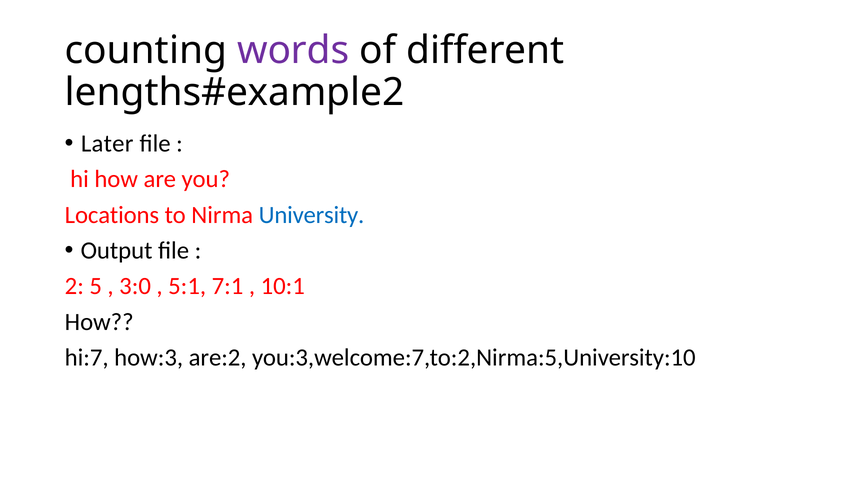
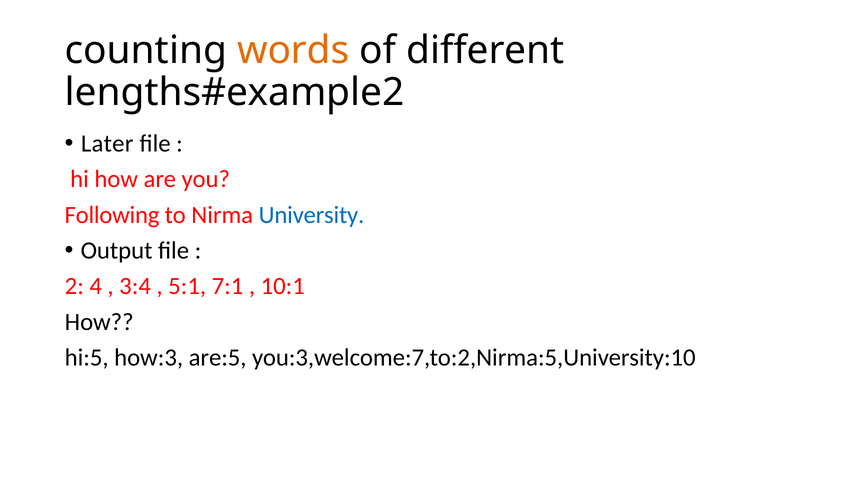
words colour: purple -> orange (293, 50)
Locations: Locations -> Following (112, 215)
5: 5 -> 4 (96, 286)
3:0: 3:0 -> 3:4 (135, 286)
hi:7: hi:7 -> hi:5 (87, 357)
are:2: are:2 -> are:5 (218, 357)
